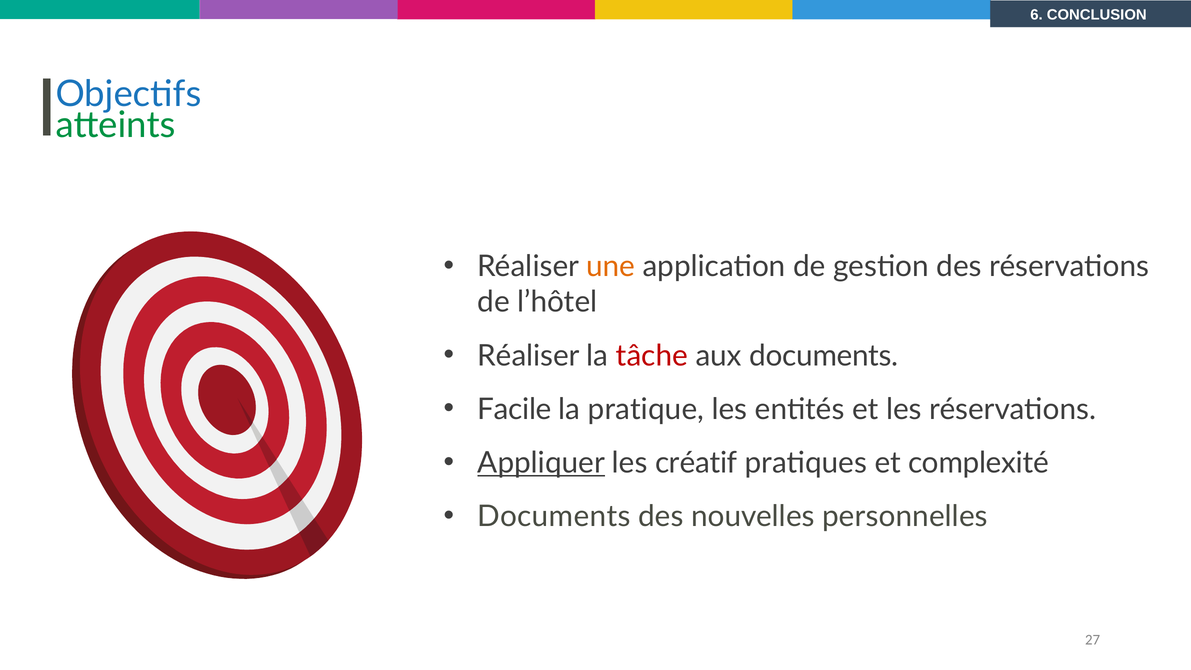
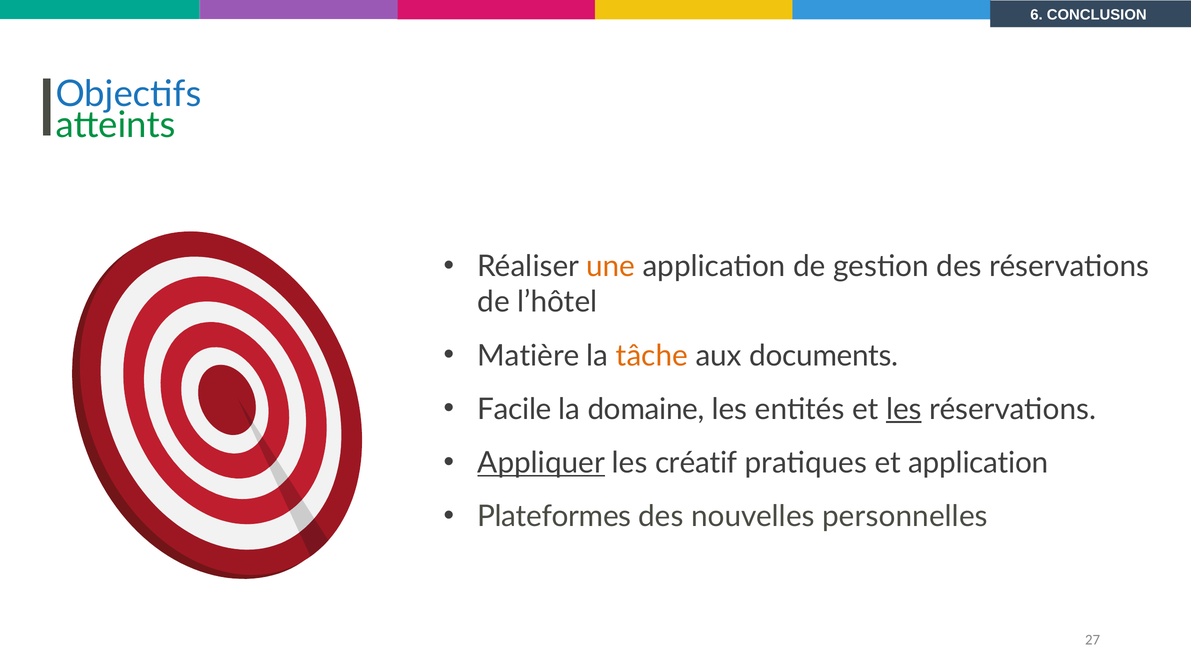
Réaliser: Réaliser -> Matière (528, 356)
tâche colour: red -> orange (652, 356)
pratique: pratique -> domaine (646, 409)
les underline: none -> present (904, 409)
et complexité: complexité -> application (978, 463)
Documents: Documents -> Plateformes (554, 516)
